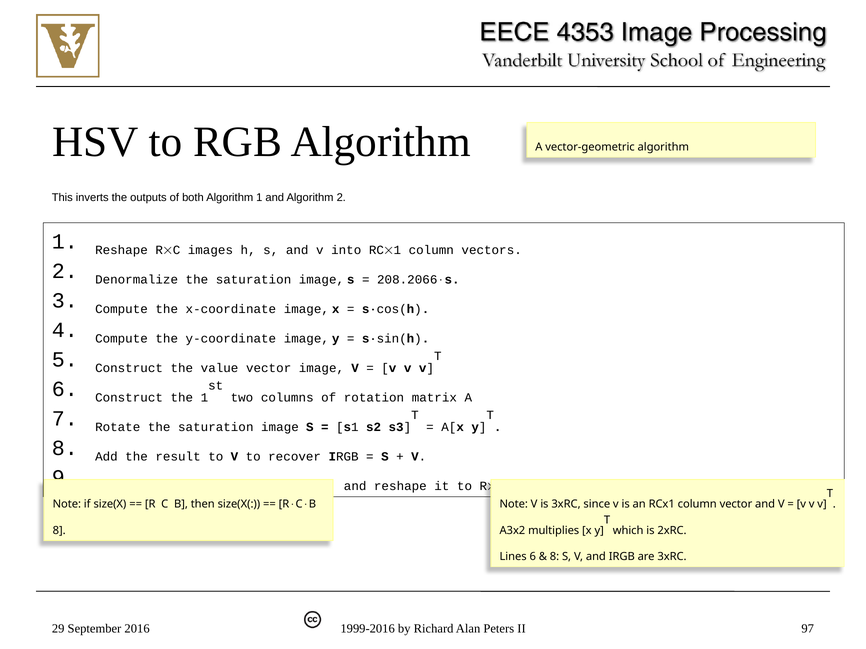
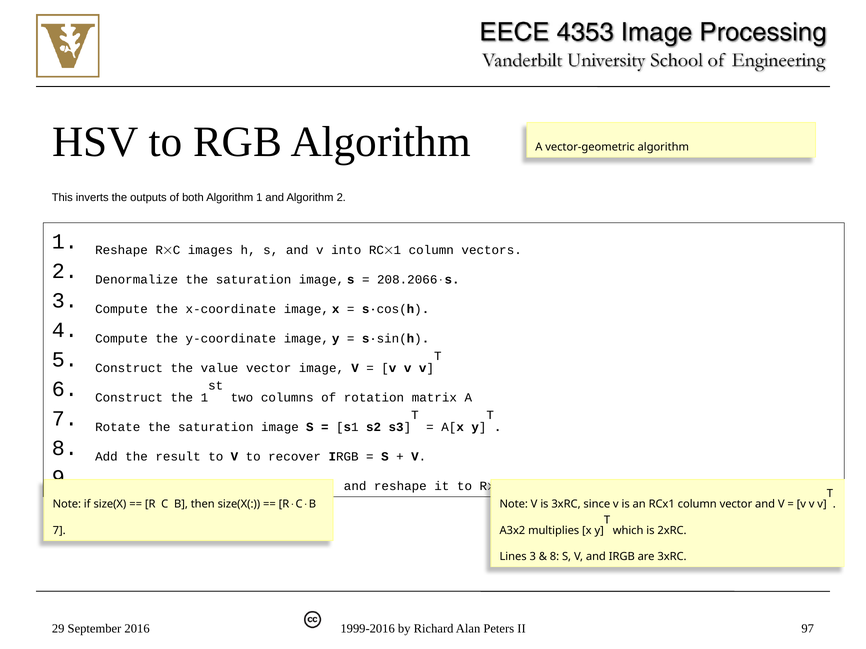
8: 8 -> 7 (59, 531)
Lines 6: 6 -> 3 (533, 557)
